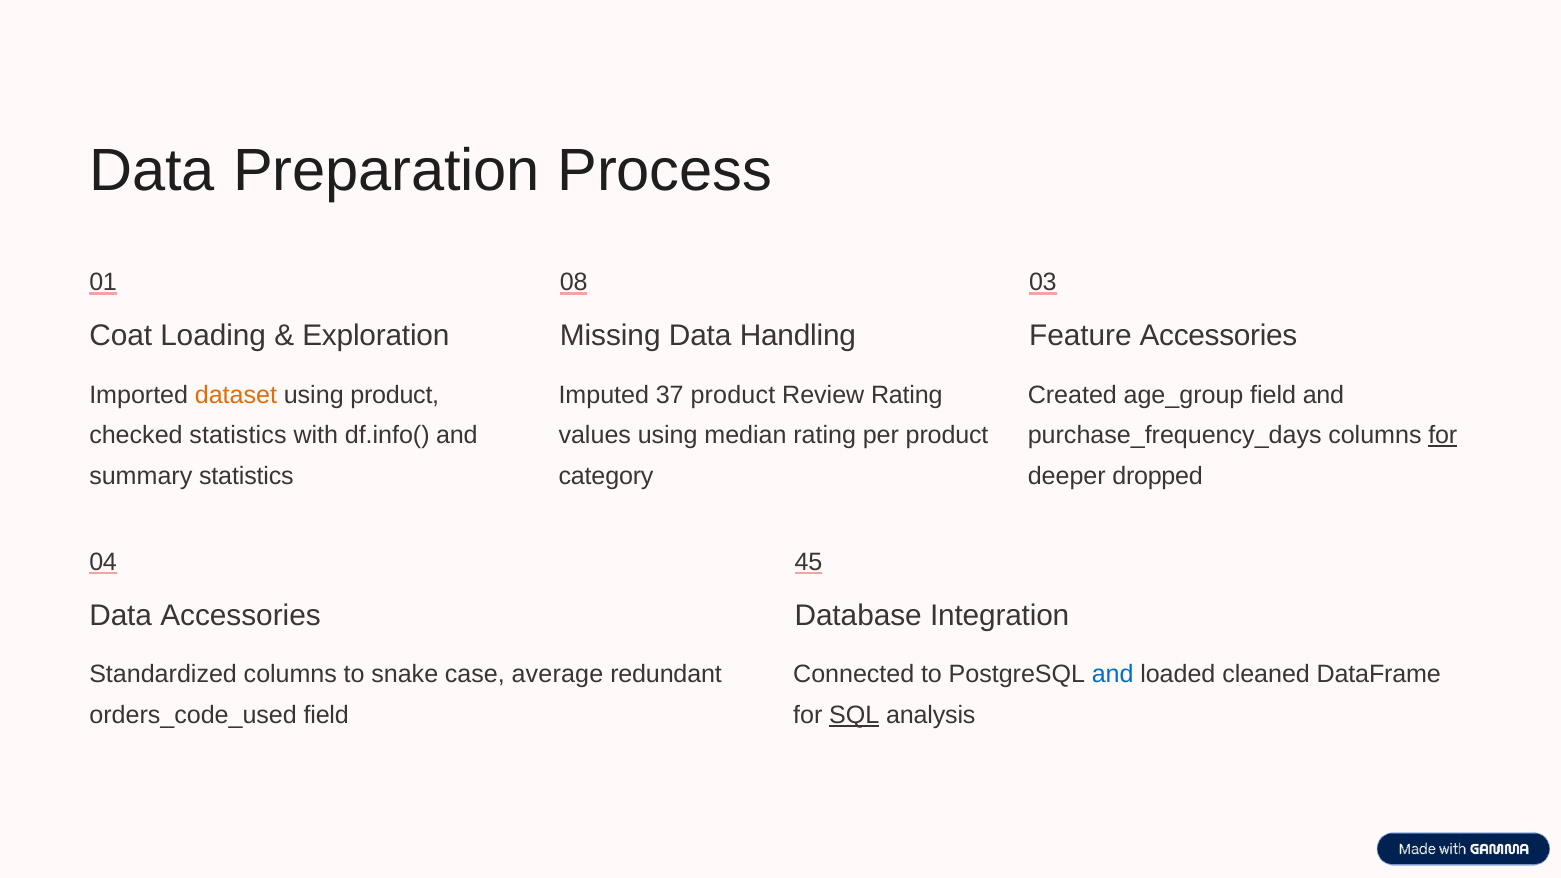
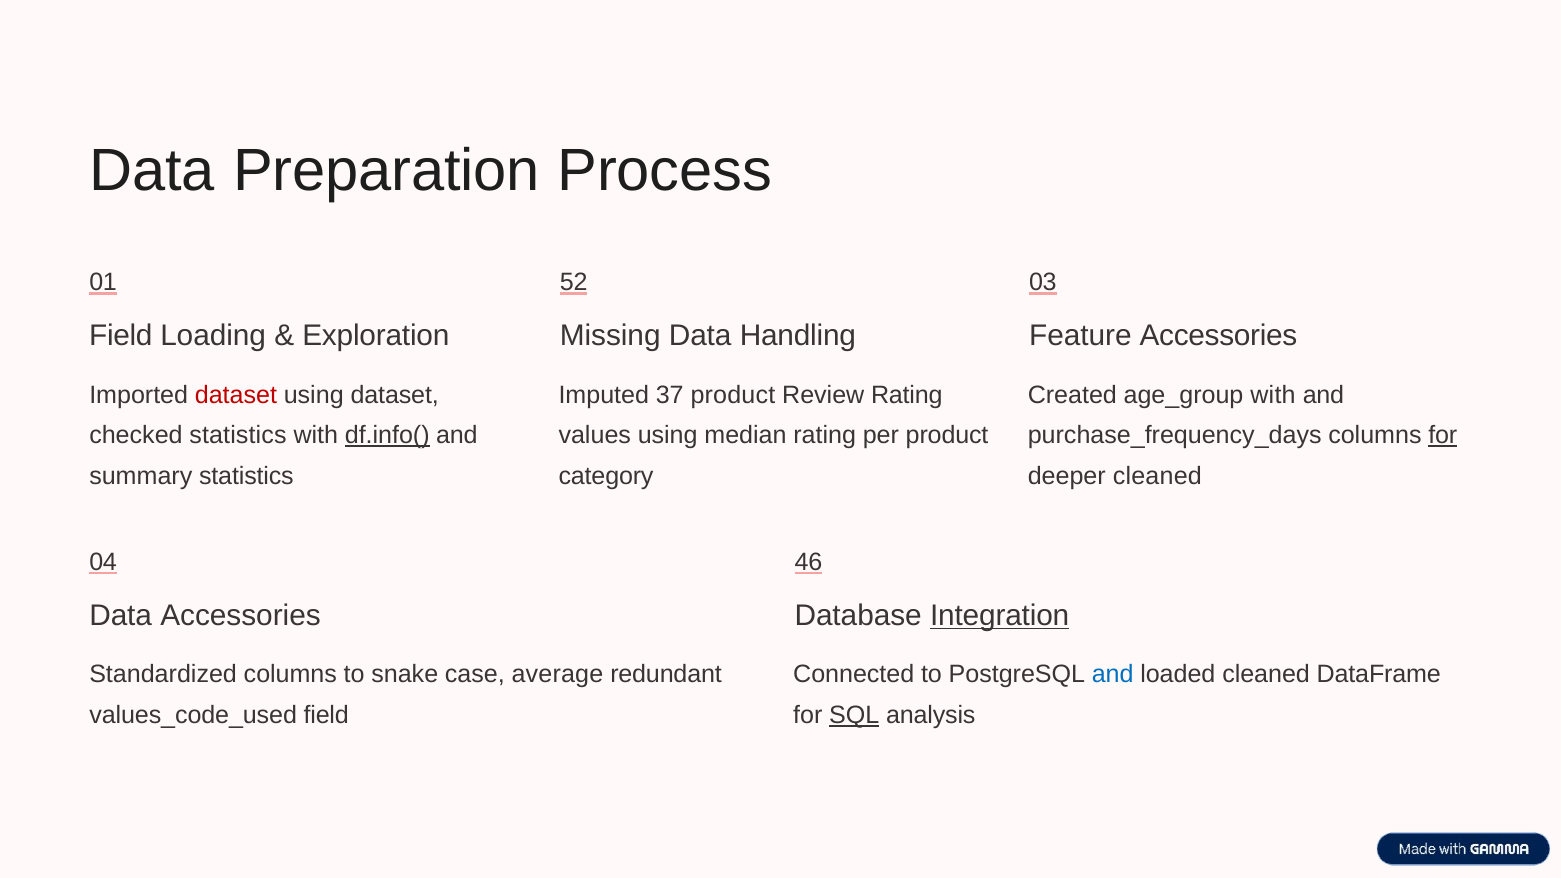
08: 08 -> 52 (574, 283)
Coat: Coat -> Field (121, 336)
dataset colour: orange -> red (236, 395)
using product: product -> dataset (395, 395)
age_group field: field -> with (1273, 395)
df.info( underline: none -> present (387, 435)
deeper dropped: dropped -> cleaned (1157, 476)
45: 45 -> 46 (808, 562)
Integration underline: none -> present (1000, 616)
orders_code_used: orders_code_used -> values_code_used (193, 715)
